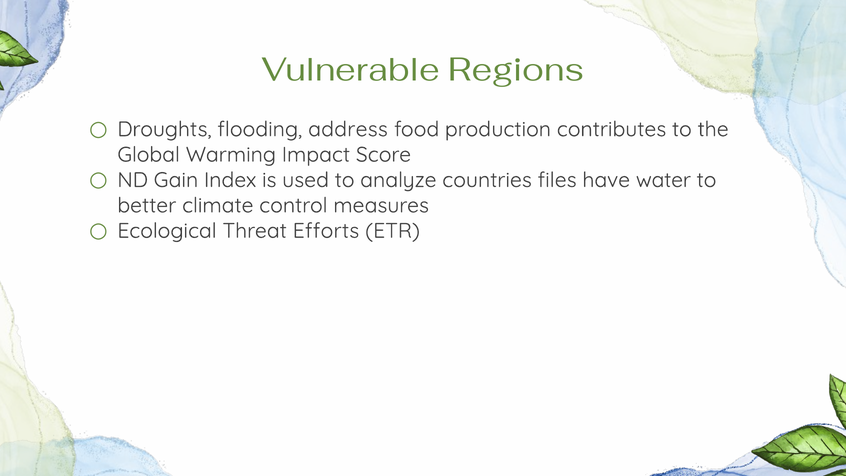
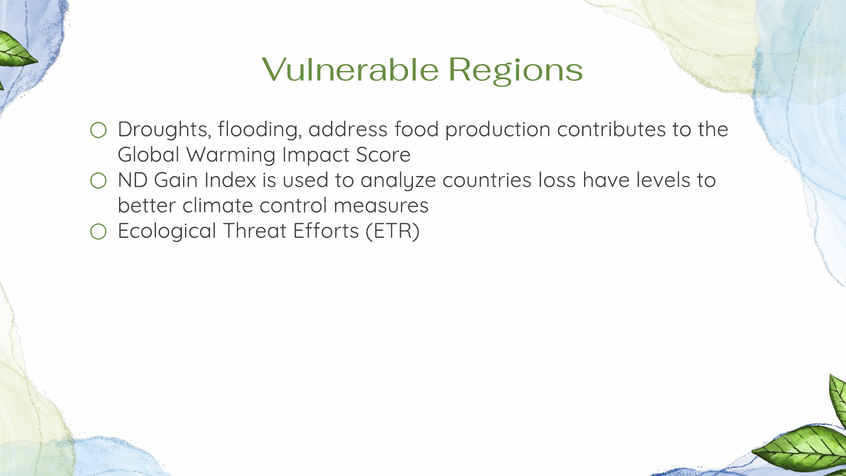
files: files -> loss (557, 180)
water: water -> levels (663, 180)
